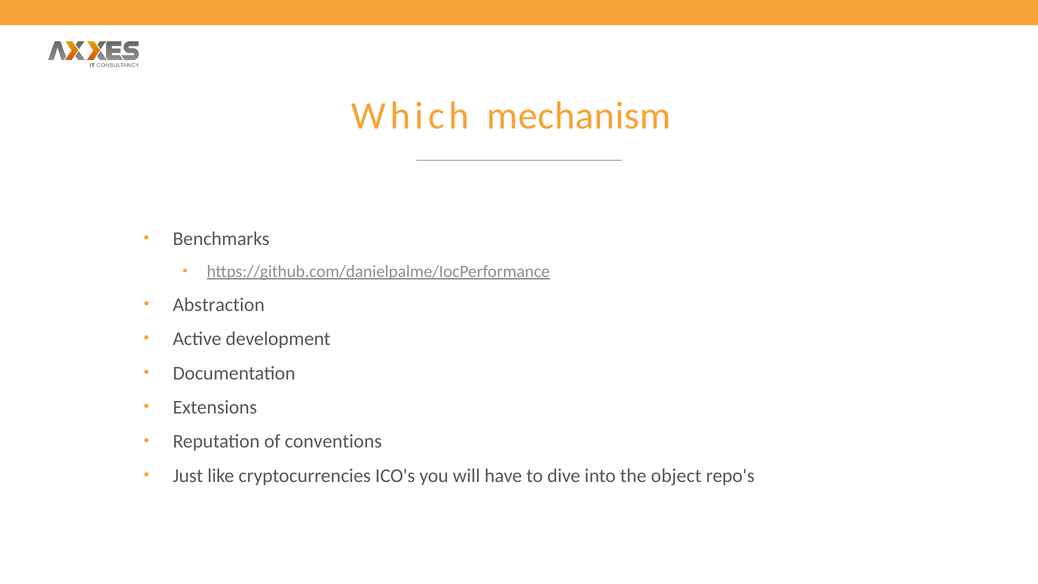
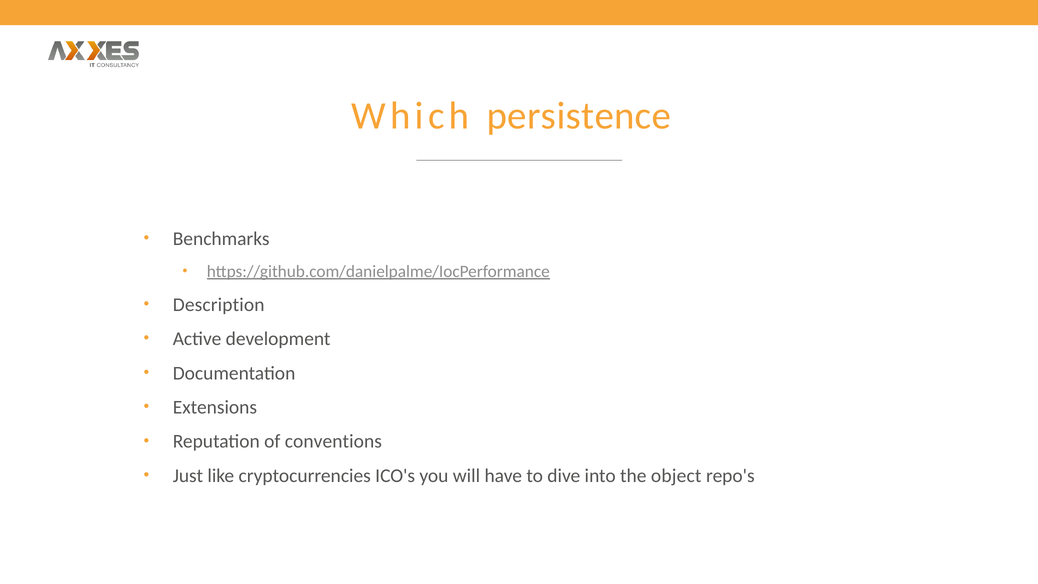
mechanism: mechanism -> persistence (579, 116)
Abstraction: Abstraction -> Description (219, 305)
